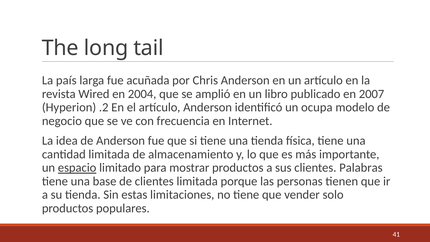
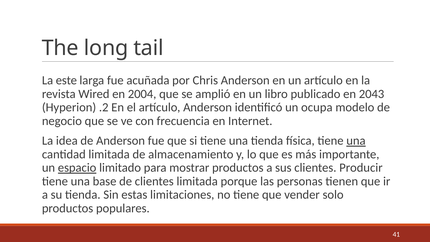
país: país -> este (66, 80)
2007: 2007 -> 2043 (372, 94)
una underline: none -> present (356, 141)
Palabras: Palabras -> Producir (361, 168)
